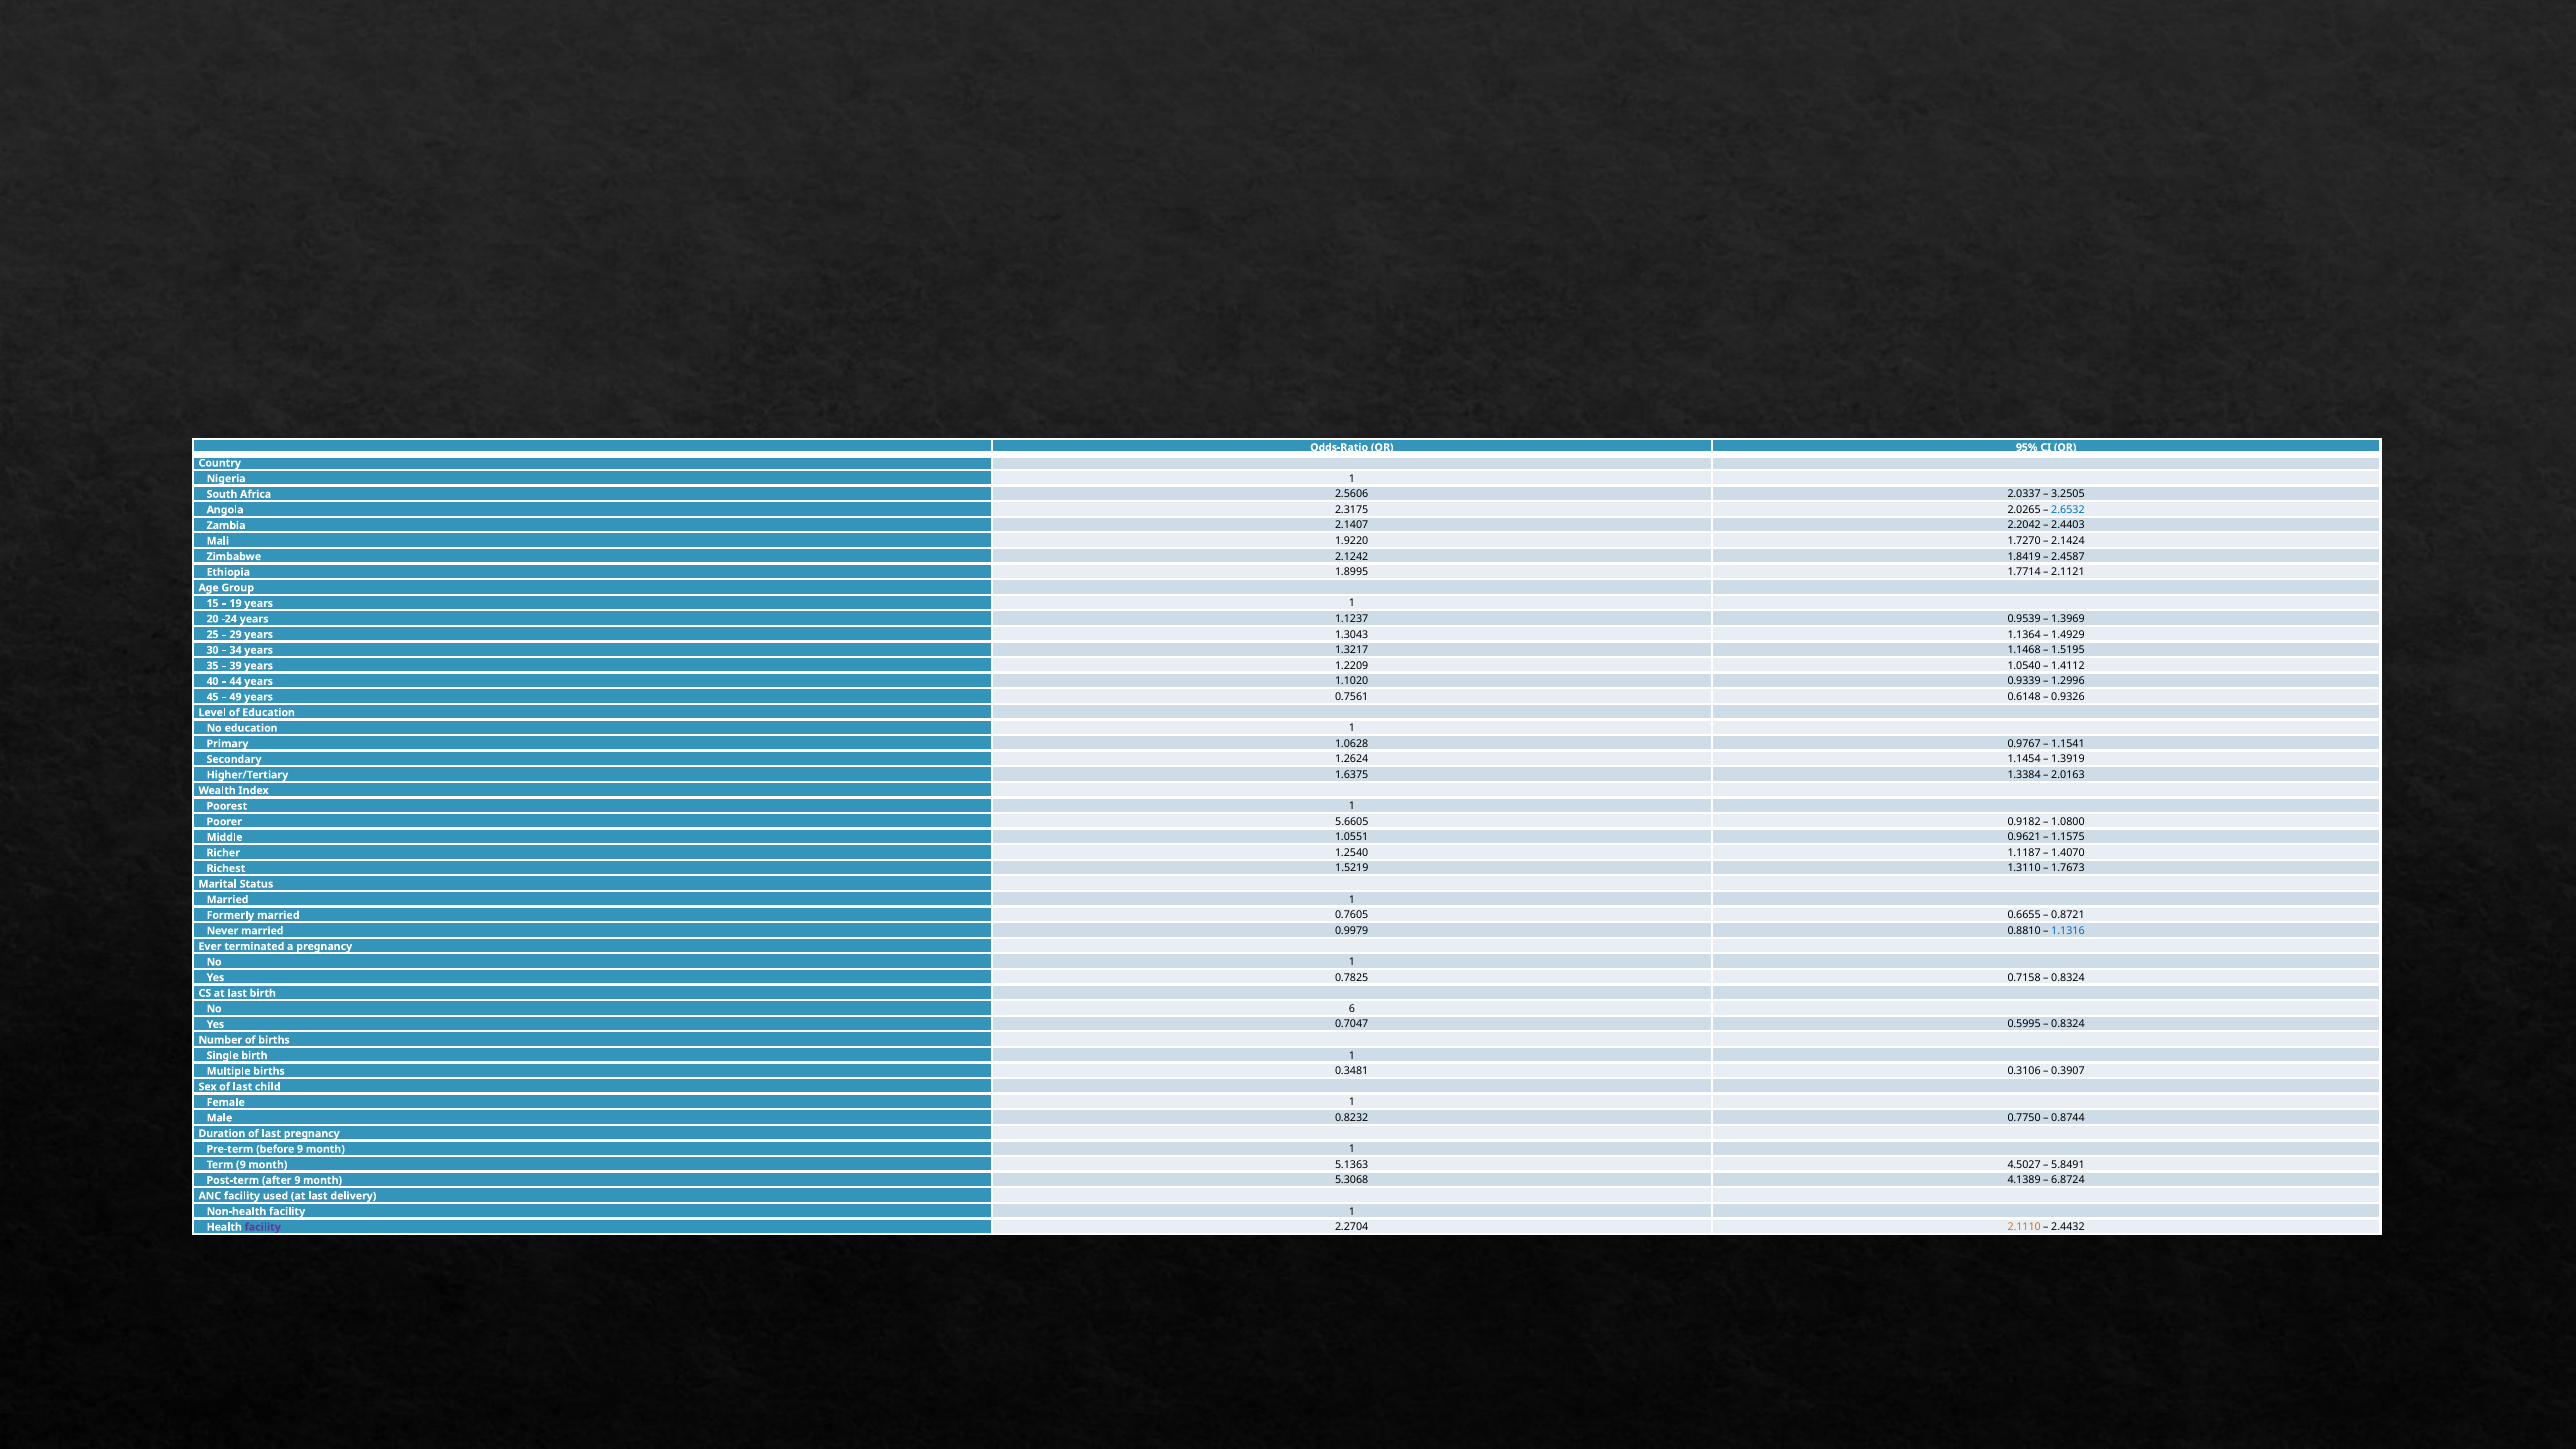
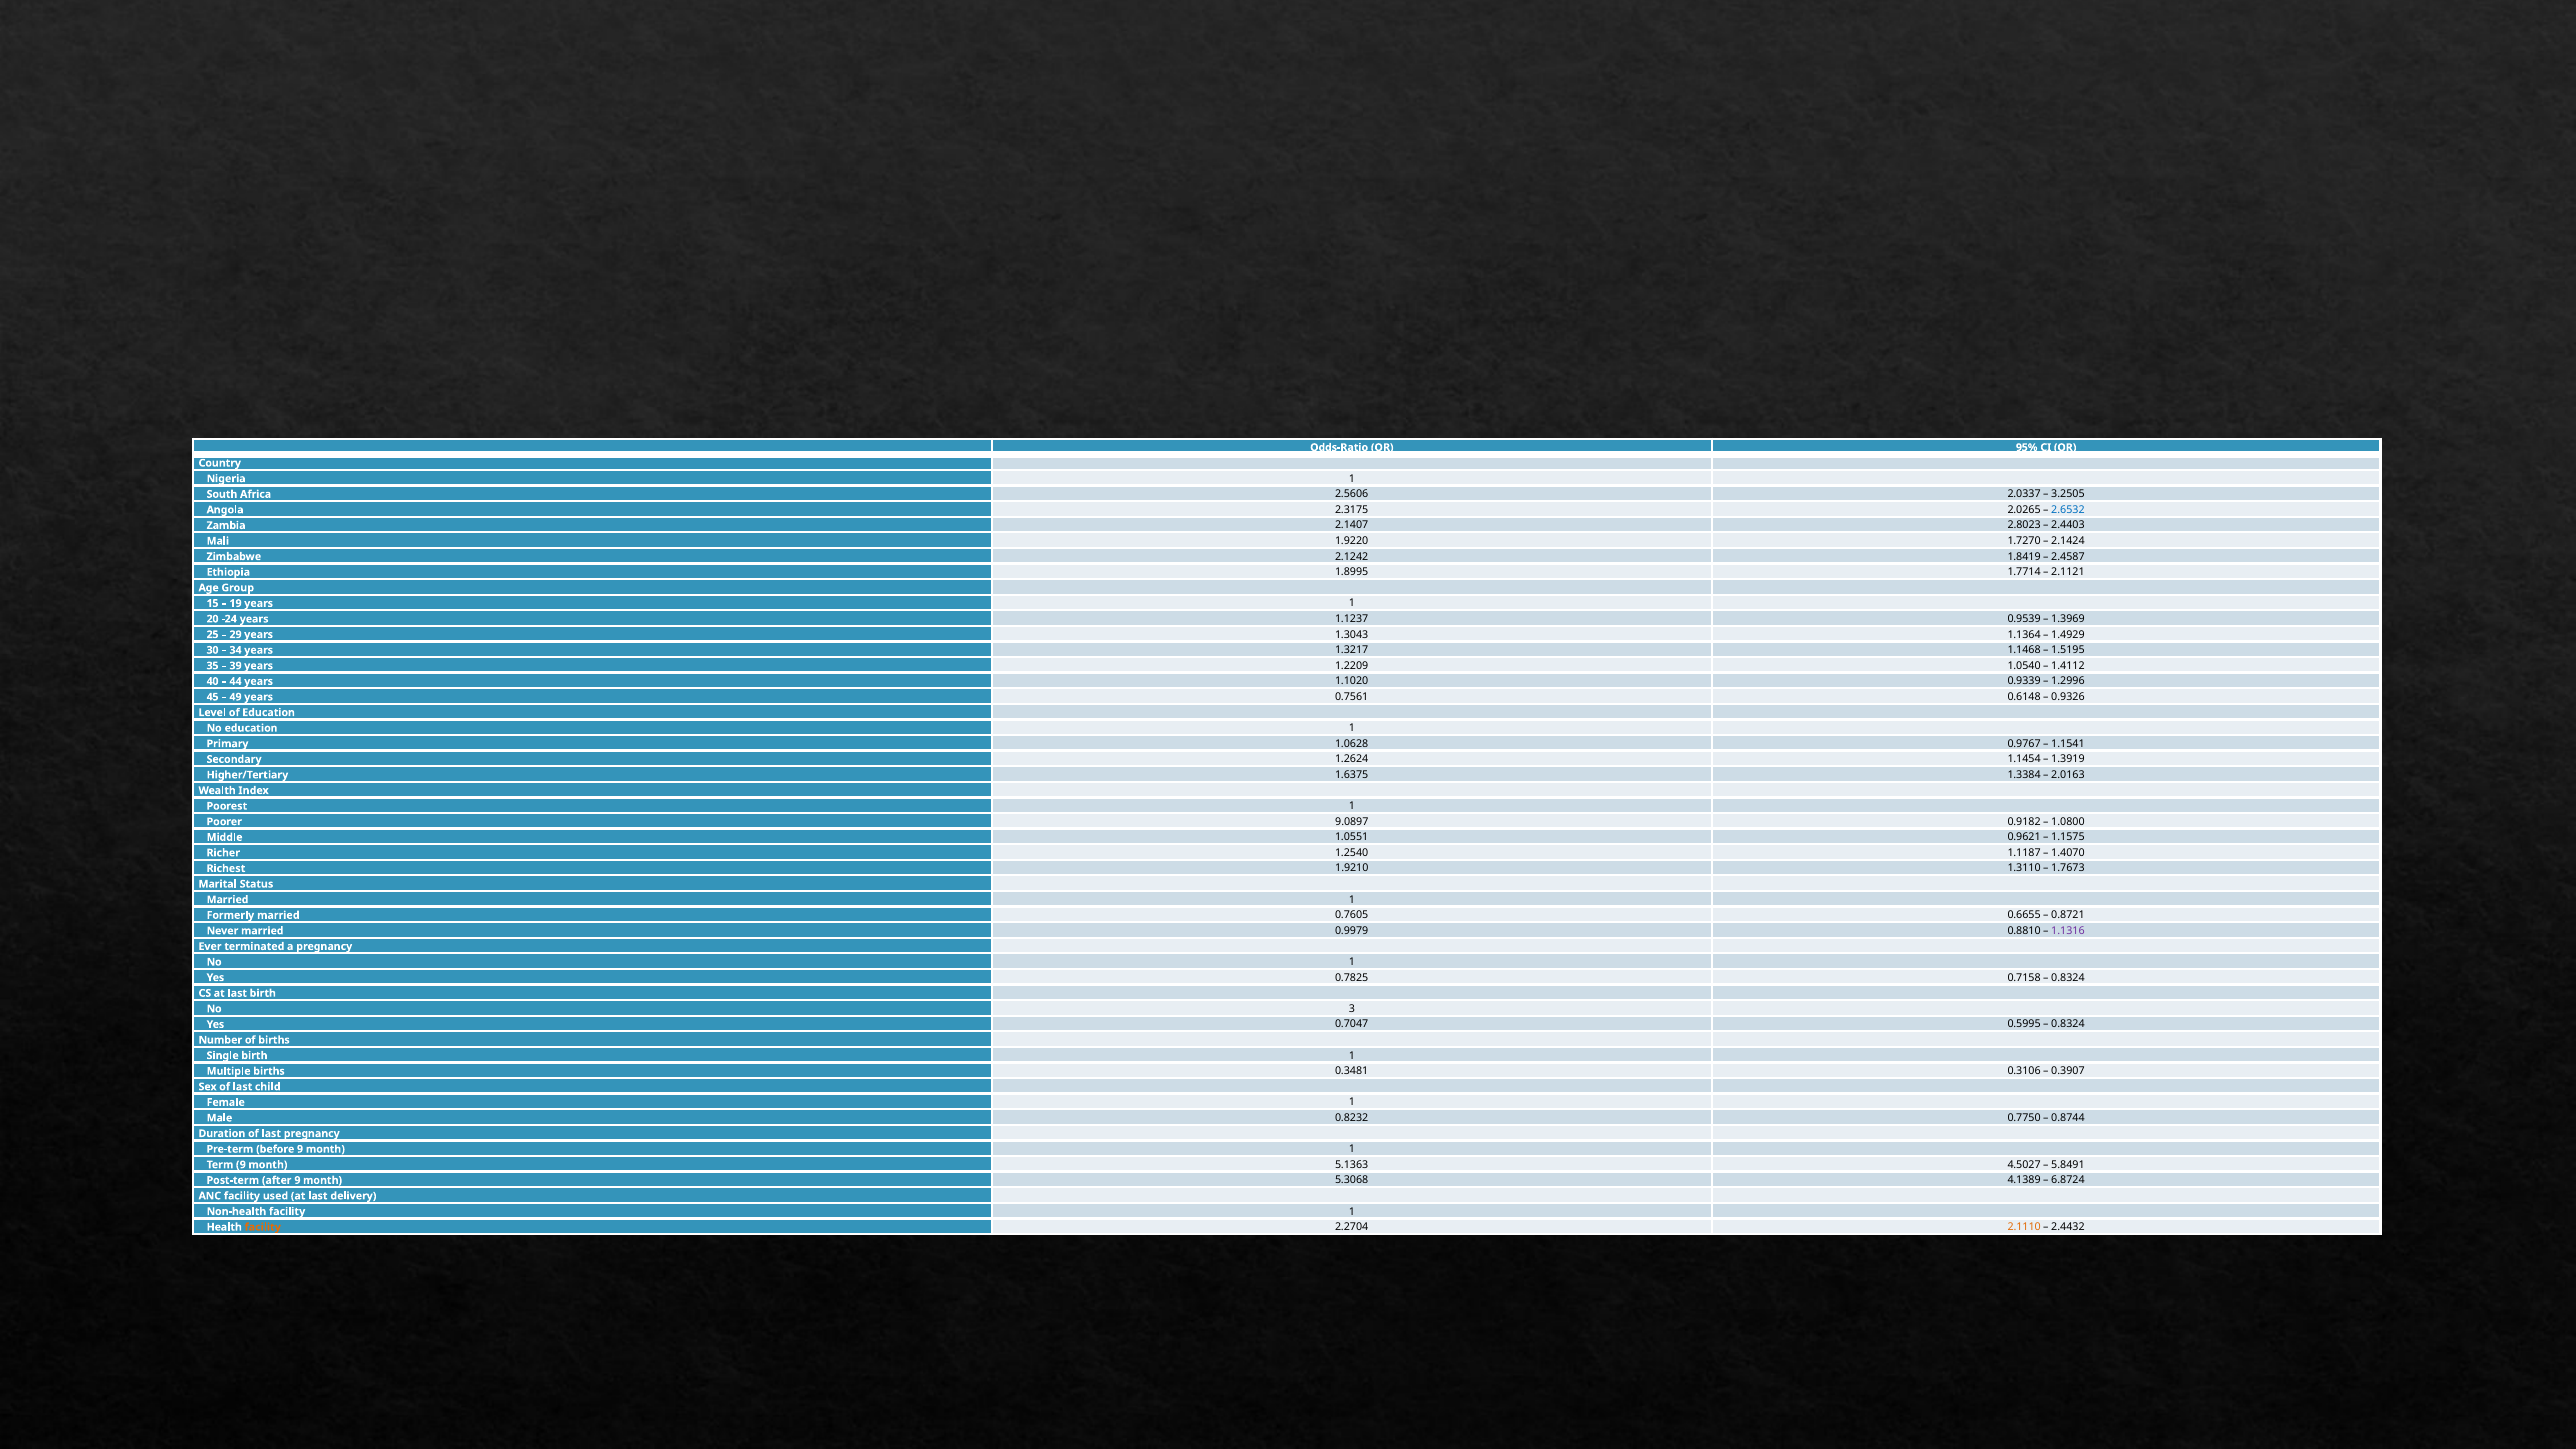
2.2042: 2.2042 -> 2.8023 (2024, 525)
5.6605: 5.6605 -> 9.0897 (1352, 822)
1.5219: 1.5219 -> 1.9210 (1352, 868)
1.1316 colour: blue -> purple (2068, 931)
6: 6 -> 3 (1352, 1009)
facility colour: purple -> orange (263, 1227)
